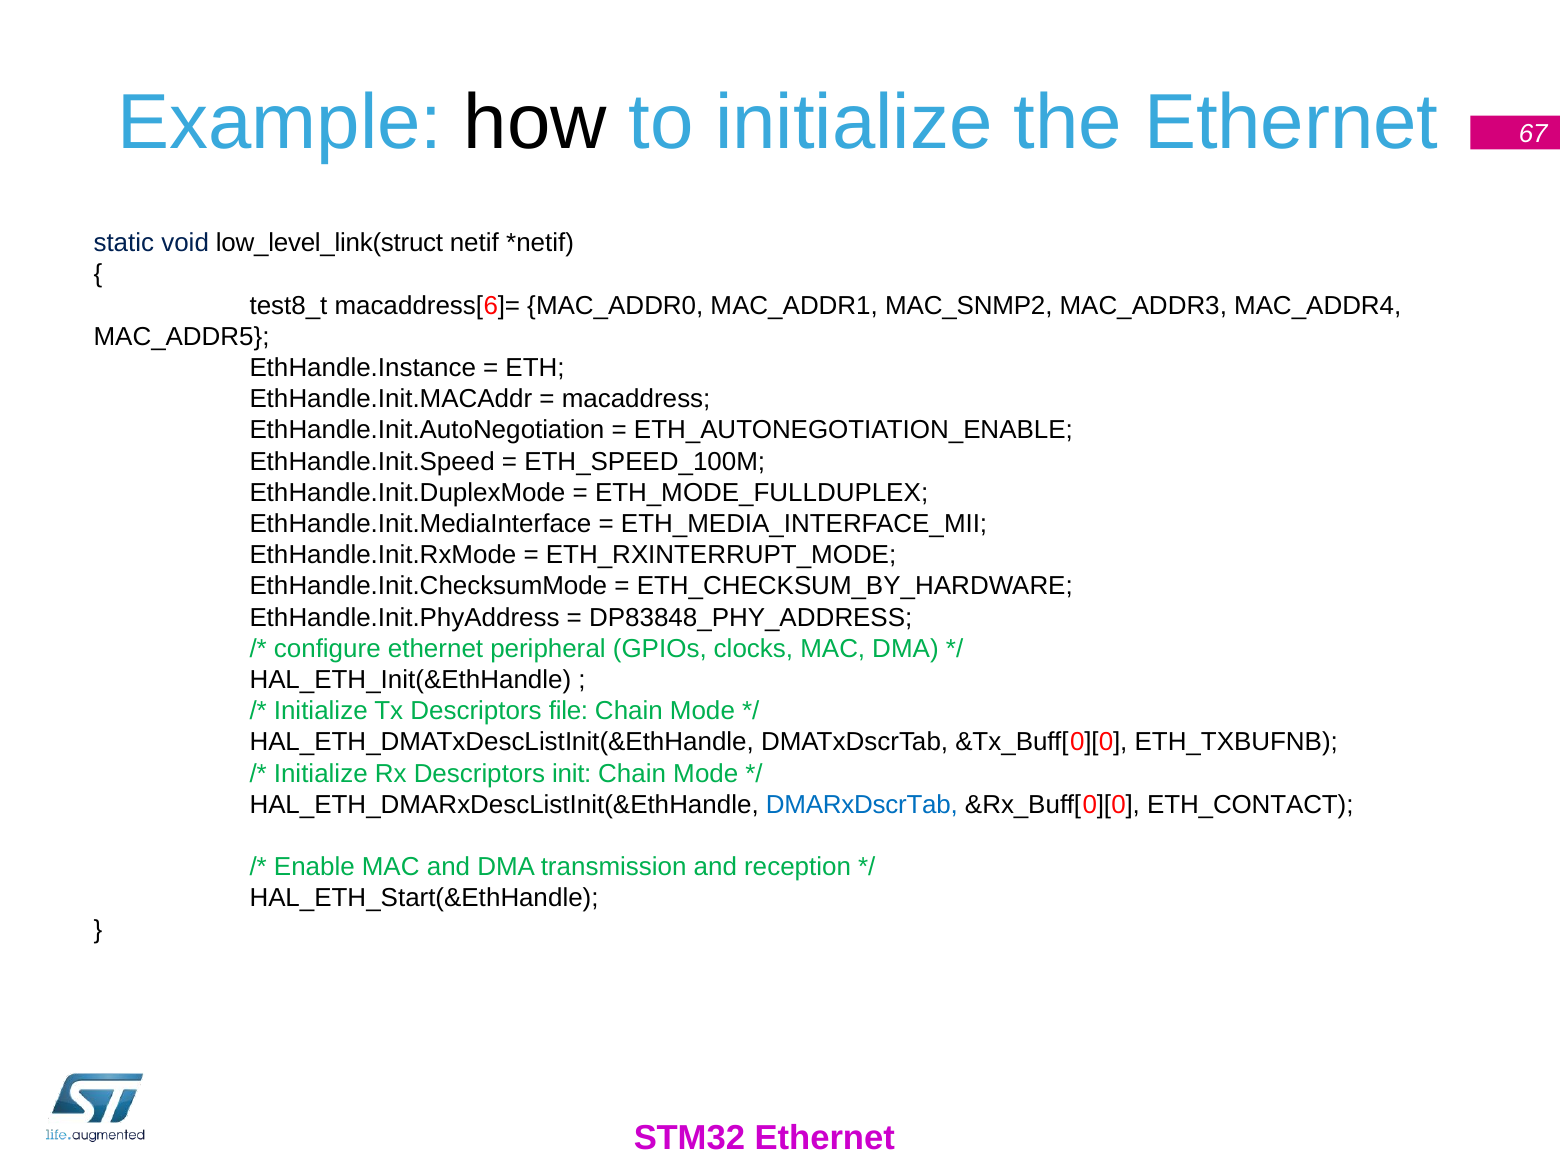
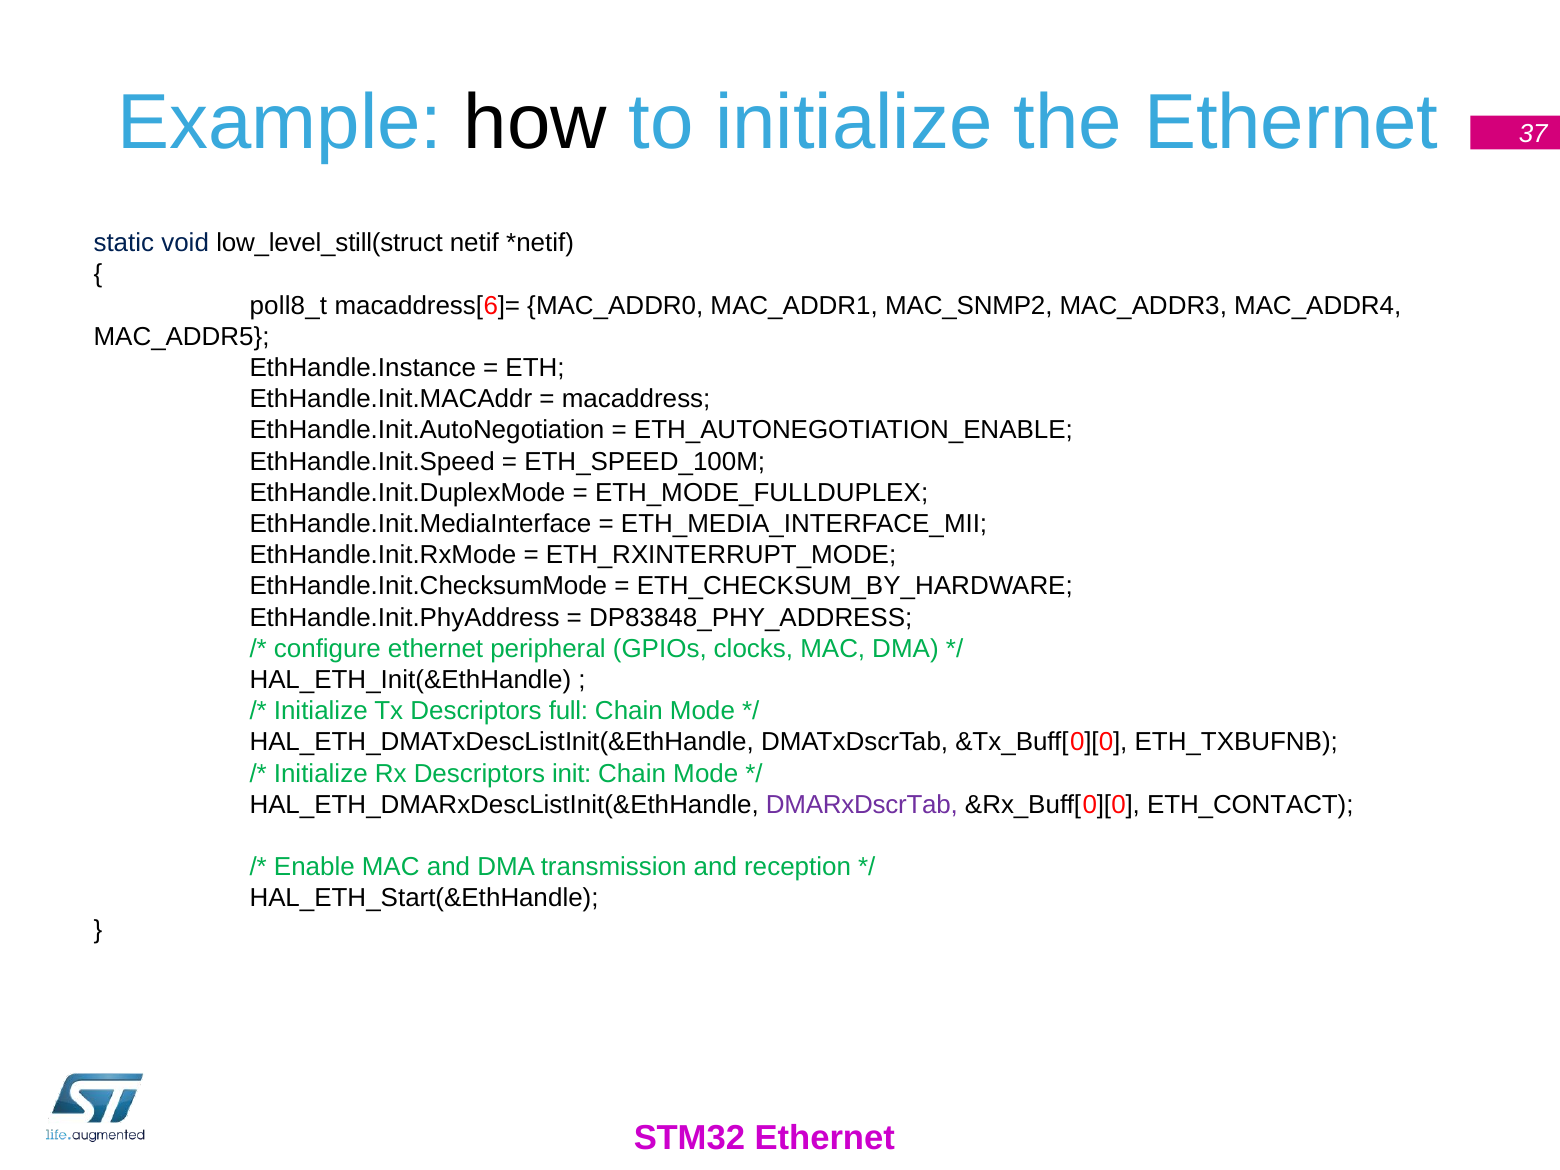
67: 67 -> 37 (1533, 134)
low_level_link(struct: low_level_link(struct -> low_level_still(struct (330, 243)
test8_t: test8_t -> poll8_t (288, 306)
file: file -> full (569, 711)
DMARxDscrTab colour: blue -> purple (862, 805)
